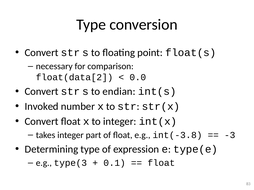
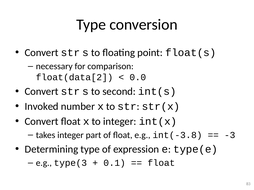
endian: endian -> second (119, 92)
